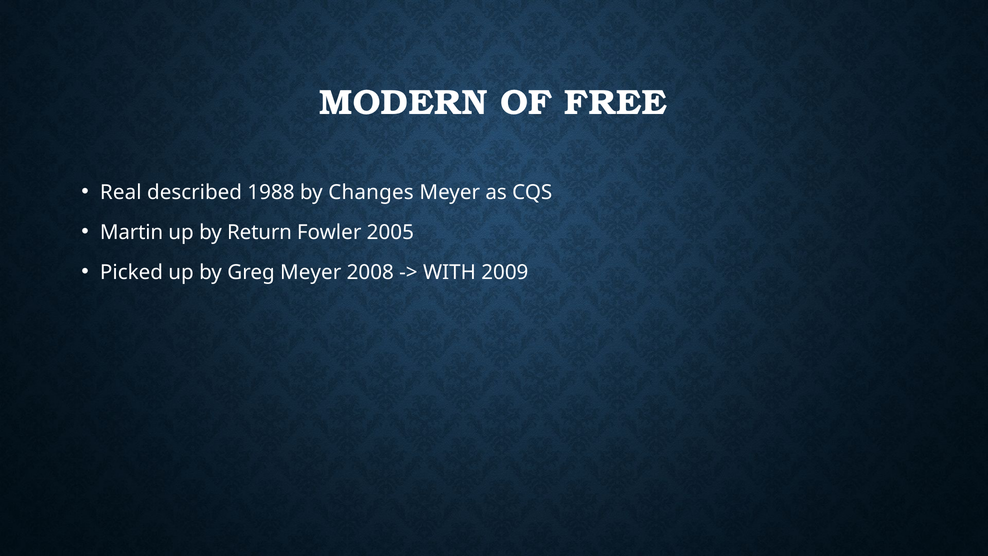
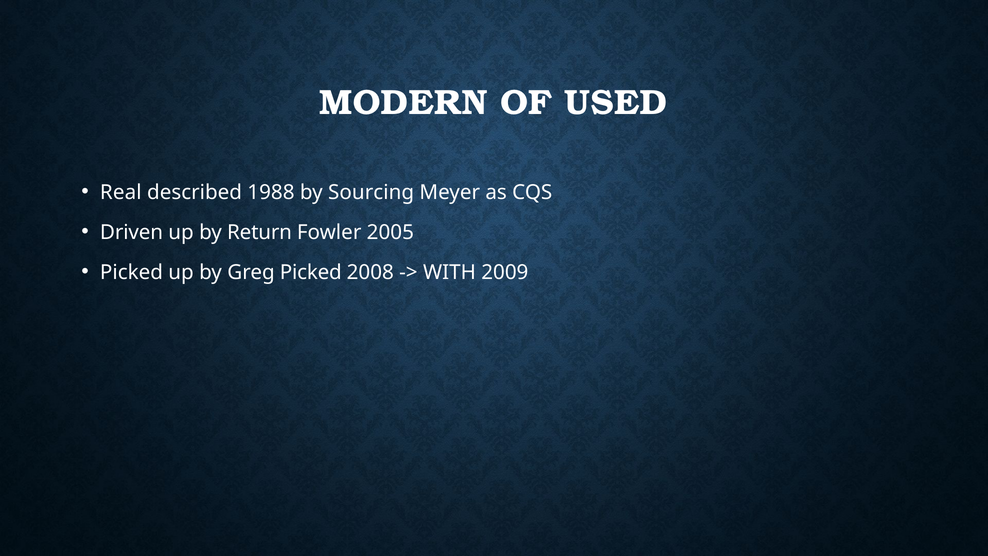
FREE: FREE -> USED (616, 103)
Changes: Changes -> Sourcing (371, 192)
Martin: Martin -> Driven (132, 232)
Greg Meyer: Meyer -> Picked (311, 272)
